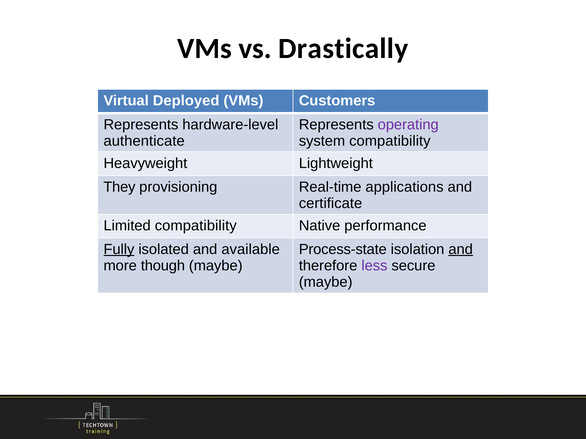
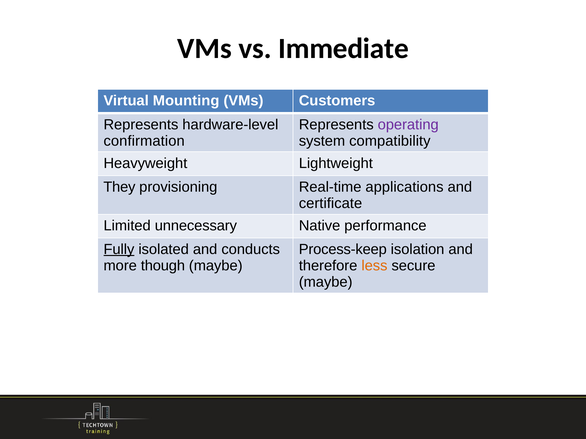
Drastically: Drastically -> Immediate (344, 48)
Deployed: Deployed -> Mounting (186, 101)
authenticate: authenticate -> confirmation (144, 141)
Limited compatibility: compatibility -> unnecessary (196, 226)
available: available -> conducts (251, 250)
Process-state: Process-state -> Process-keep (343, 250)
and underline: present -> none (461, 250)
less colour: purple -> orange (374, 266)
